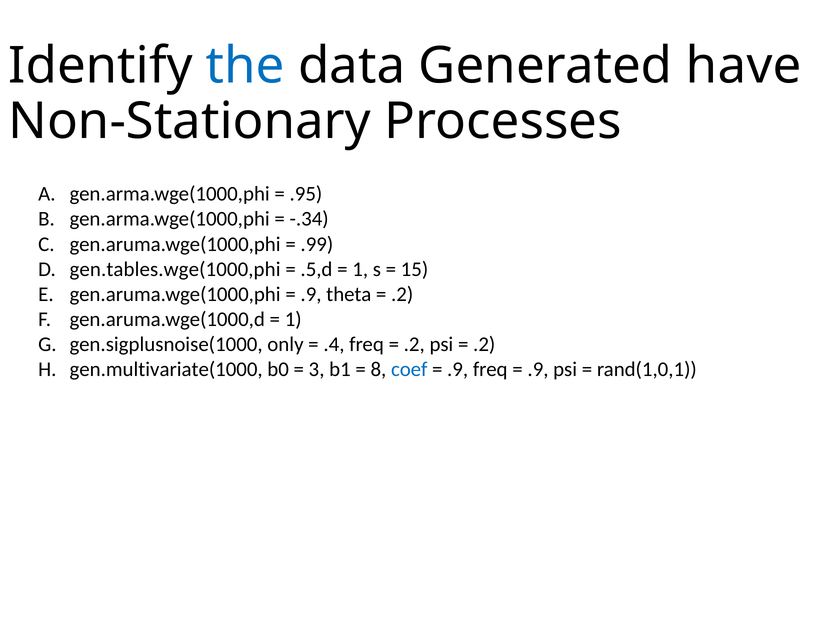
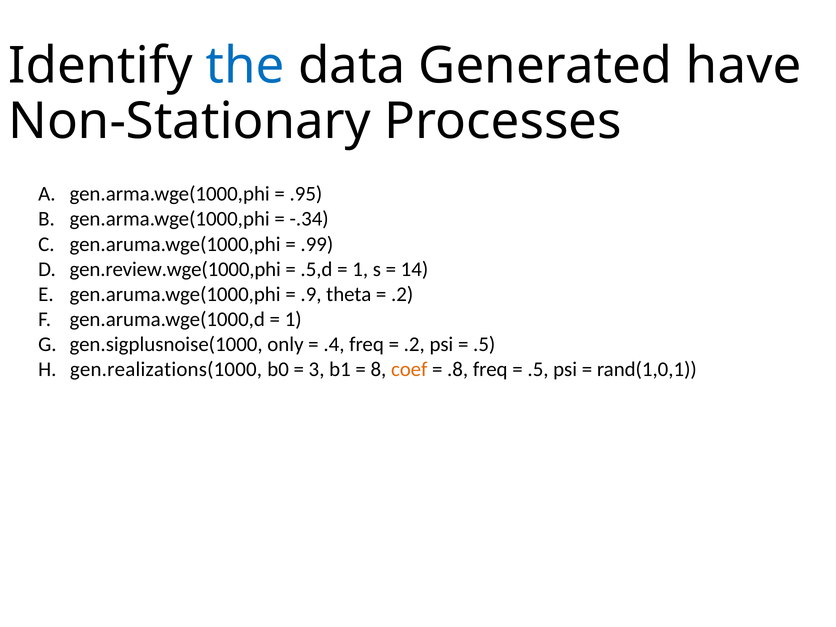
gen.tables.wge(1000,phi: gen.tables.wge(1000,phi -> gen.review.wge(1000,phi (175, 269)
15: 15 -> 14 (414, 269)
.2: .2 -> .5 (484, 344)
gen.multivariate(1000: gen.multivariate(1000 -> gen.realizations(1000 (166, 370)
coef colour: blue -> orange (409, 370)
.9: .9 -> .8 (458, 370)
.9: .9 -> .5 (538, 370)
